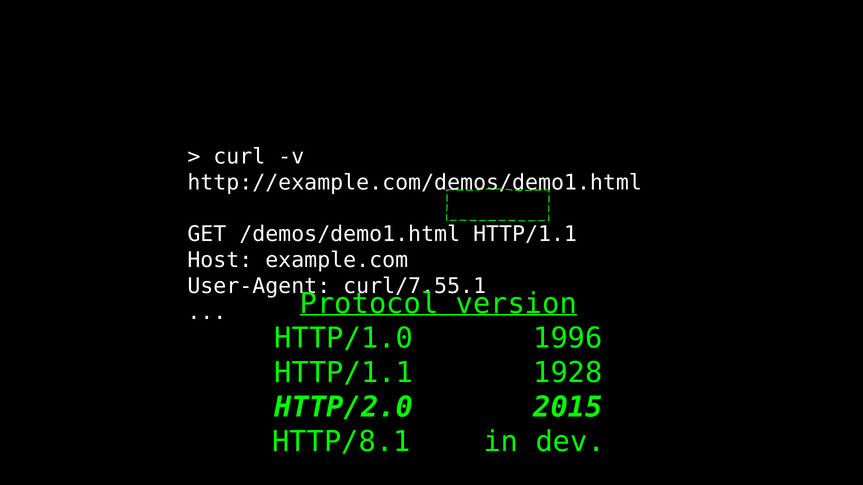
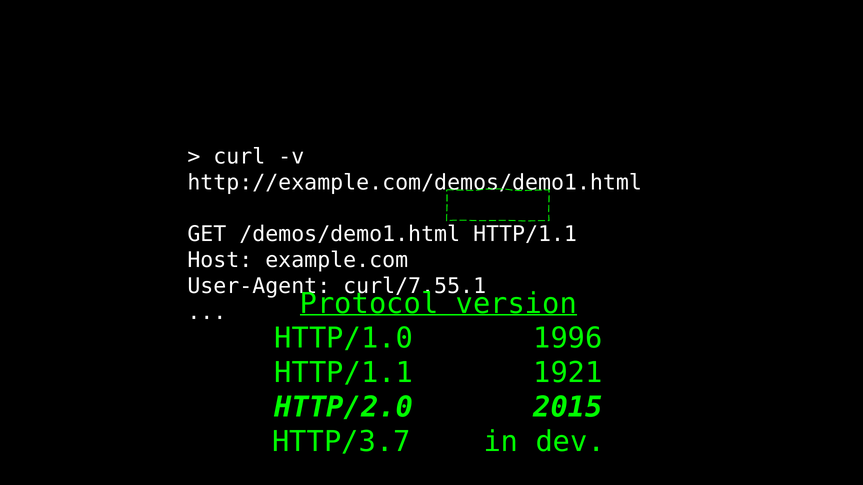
1928: 1928 -> 1921 (568, 373)
HTTP/8.1: HTTP/8.1 -> HTTP/3.7 (341, 442)
